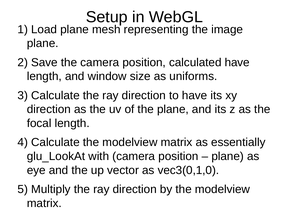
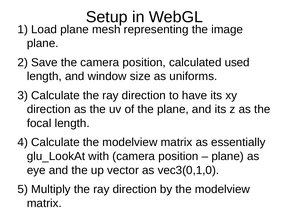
calculated have: have -> used (237, 63)
